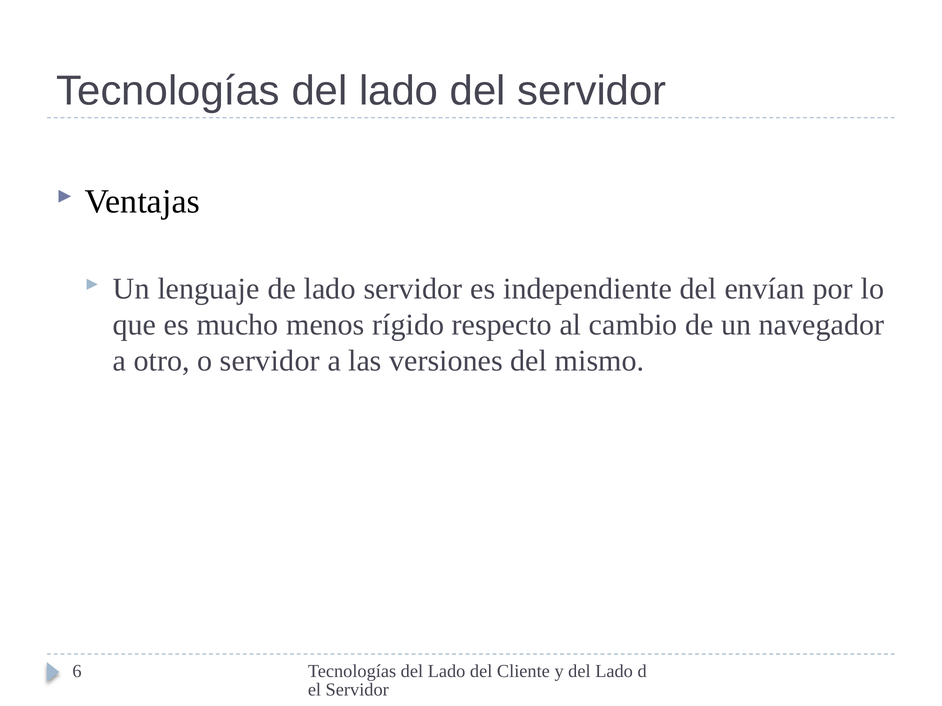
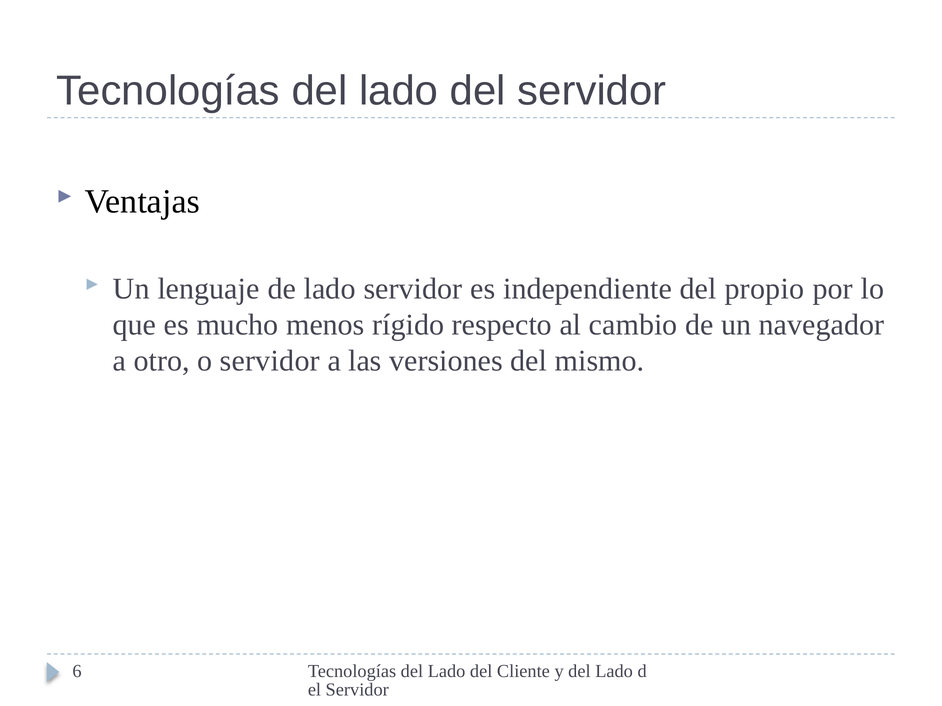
envían: envían -> propio (764, 289)
